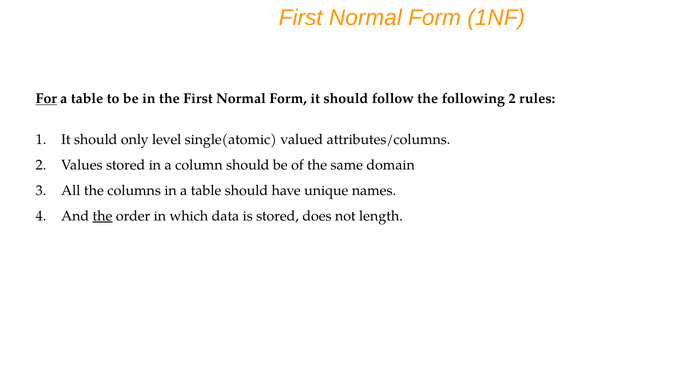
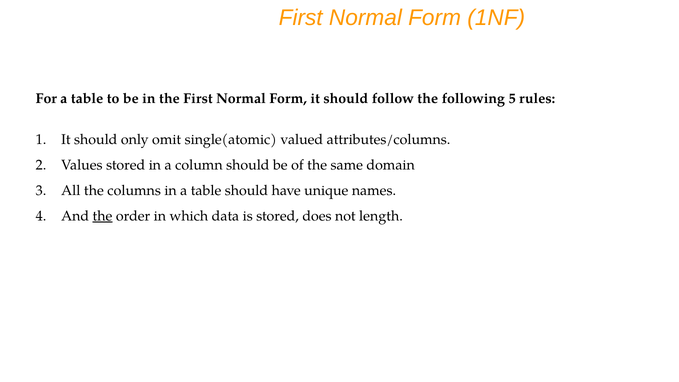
For underline: present -> none (46, 99)
following 2: 2 -> 5 (512, 99)
level: level -> omit (167, 139)
